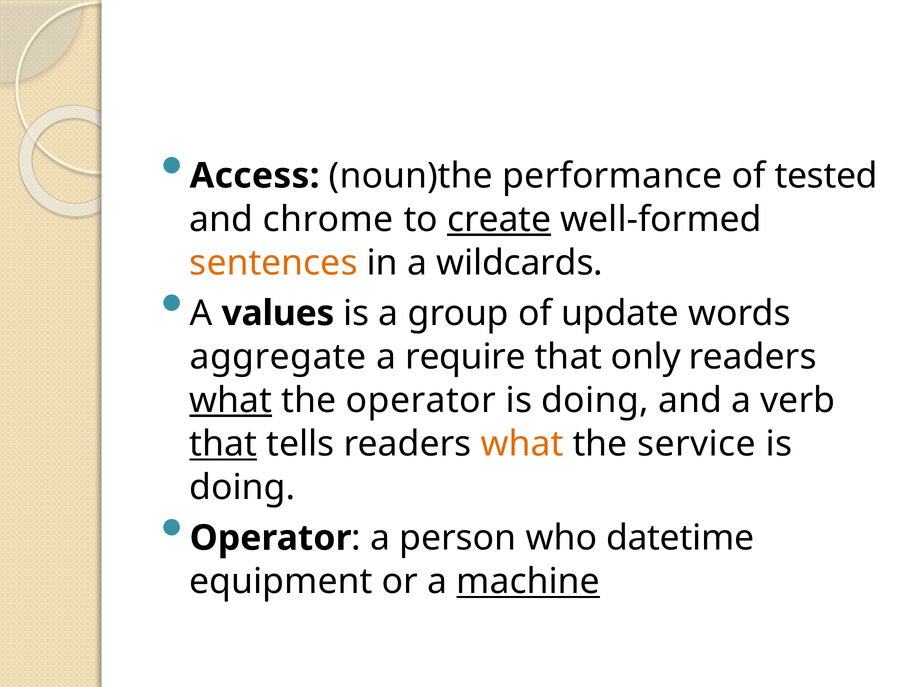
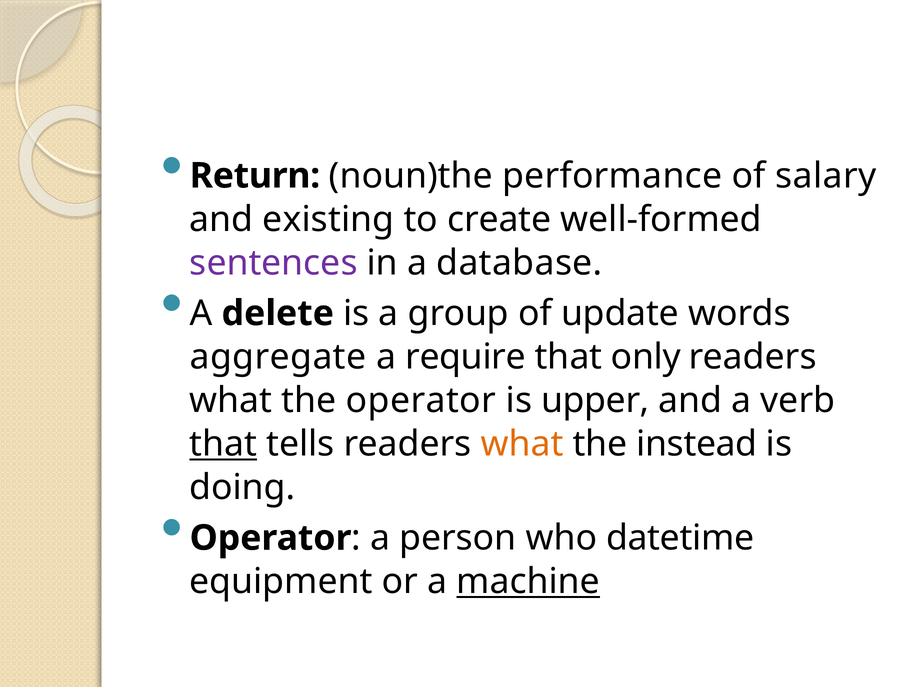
Access: Access -> Return (255, 176)
tested: tested -> salary (826, 176)
chrome: chrome -> existing (328, 219)
create underline: present -> none (499, 219)
sentences colour: orange -> purple (274, 263)
wildcards: wildcards -> database (519, 263)
values: values -> delete (278, 313)
what underline: present -> none (231, 400)
doing: doing -> upper (595, 400)
service: service -> instead (697, 444)
